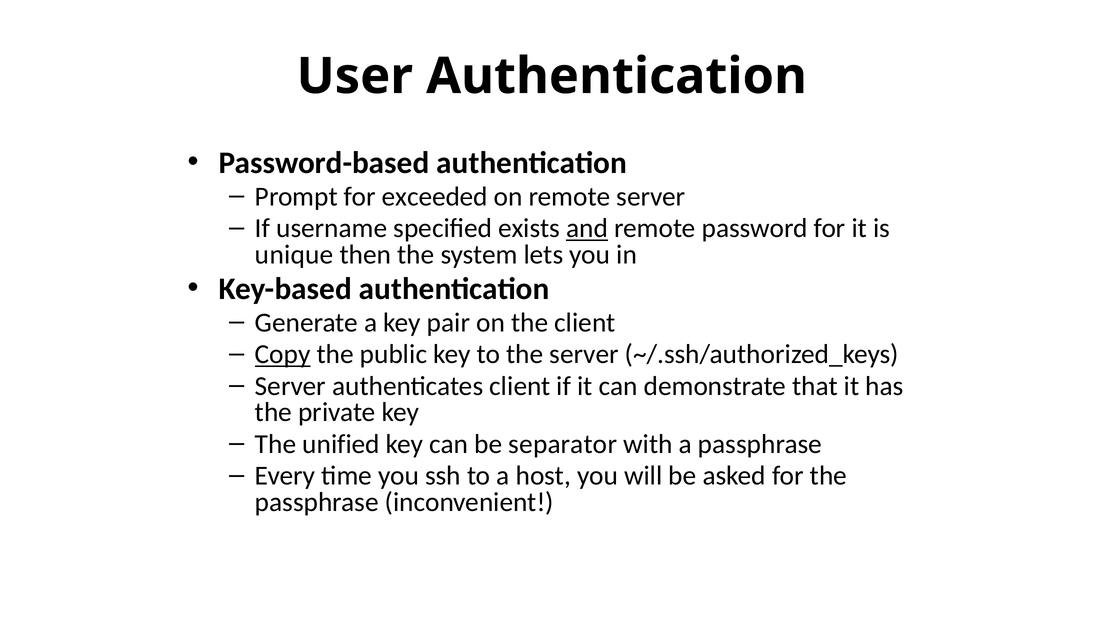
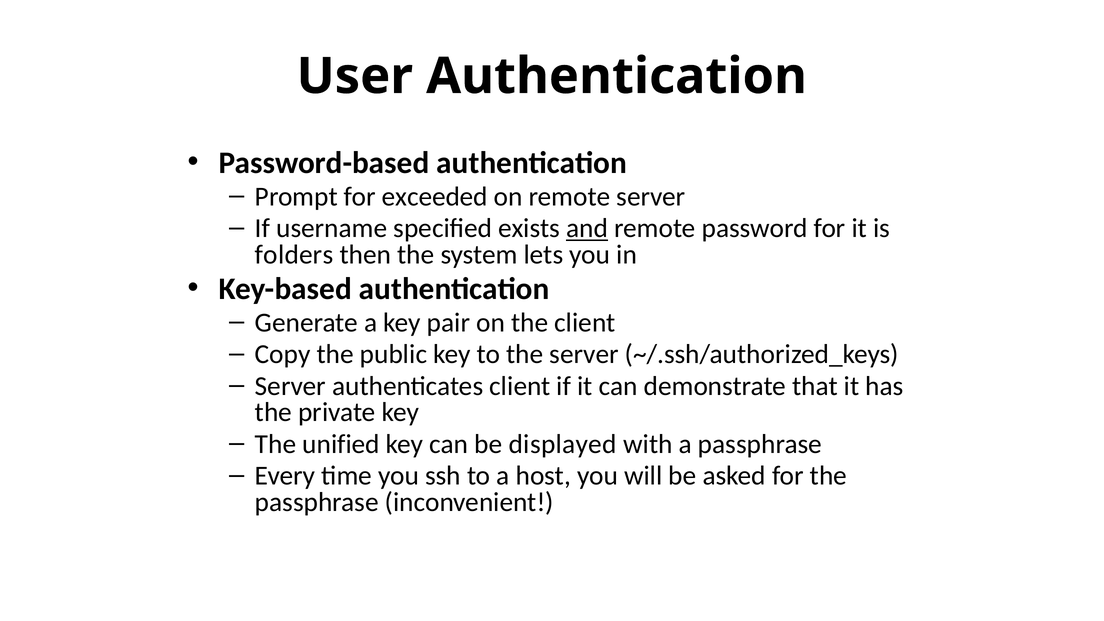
unique: unique -> folders (294, 255)
Copy underline: present -> none (283, 354)
separator: separator -> displayed (563, 444)
